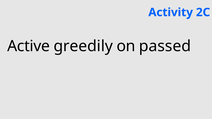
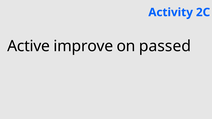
greedily: greedily -> improve (83, 46)
